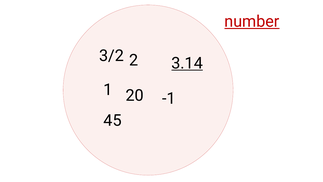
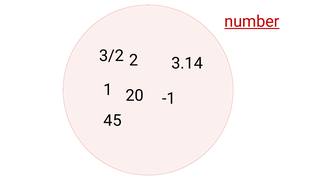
3.14 underline: present -> none (187, 63)
